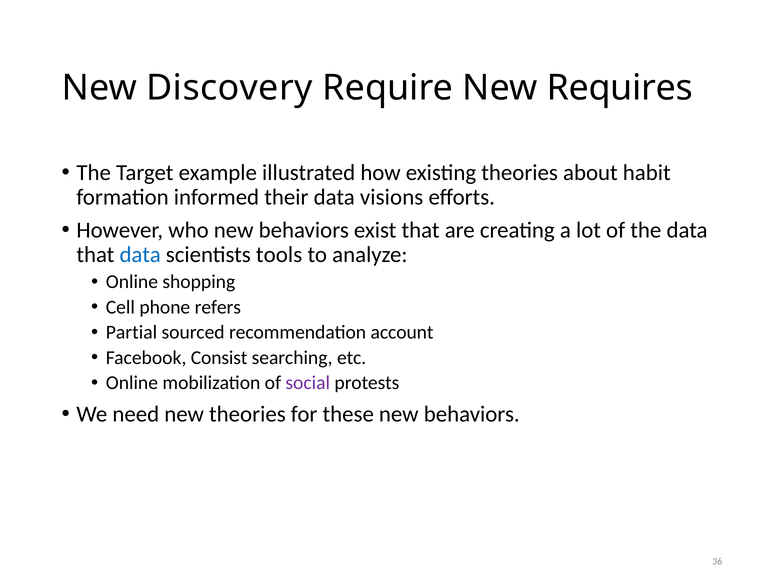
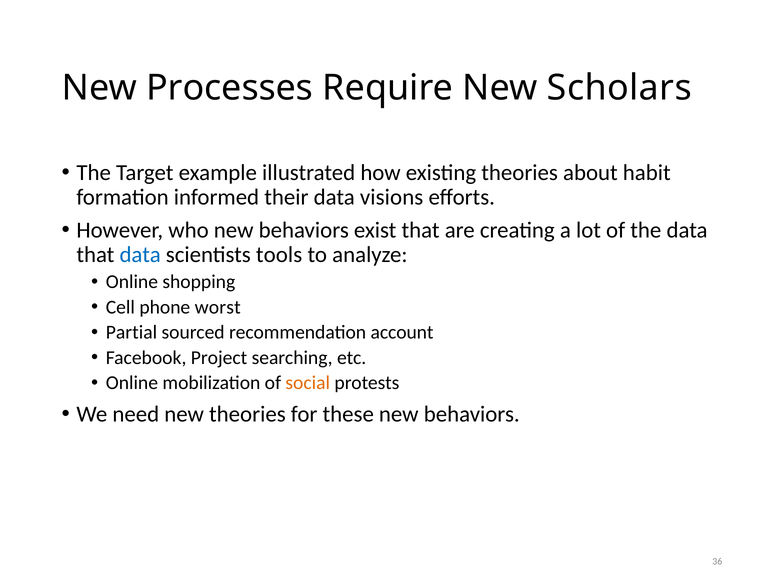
Discovery: Discovery -> Processes (230, 88)
Requires: Requires -> Scholars (619, 88)
refers: refers -> worst (218, 307)
Consist: Consist -> Project (219, 358)
social colour: purple -> orange (308, 383)
